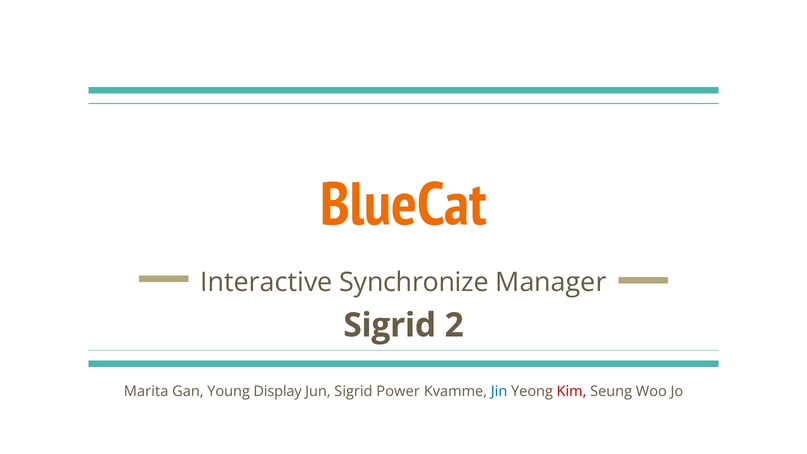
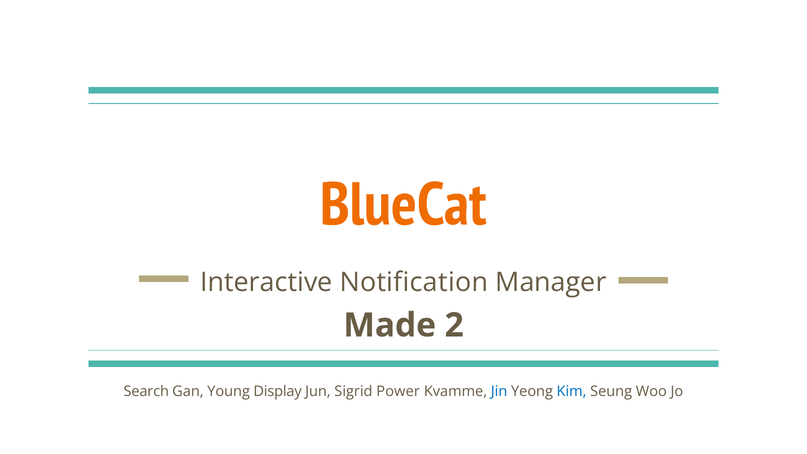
Synchronize: Synchronize -> Notification (414, 282)
Sigrid: Sigrid -> Made (390, 325)
Marita: Marita -> Search (146, 391)
Kim colour: red -> blue (572, 391)
